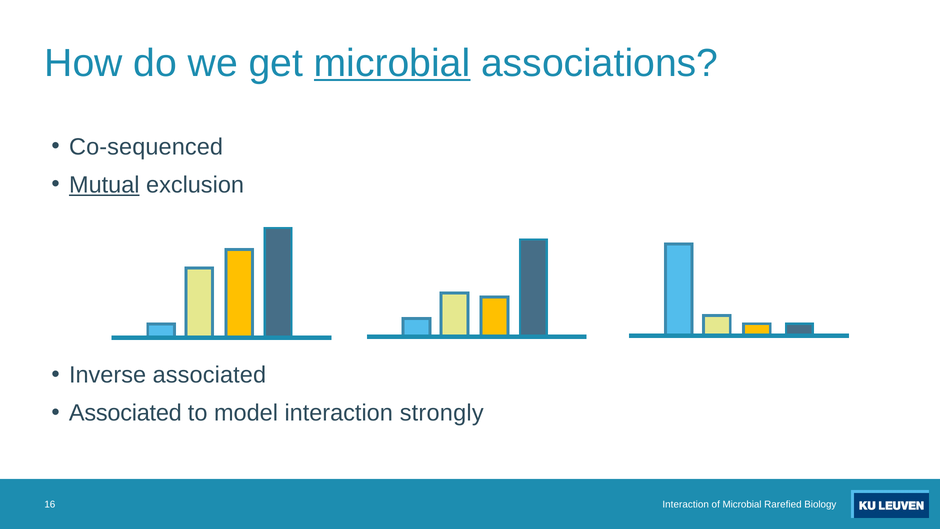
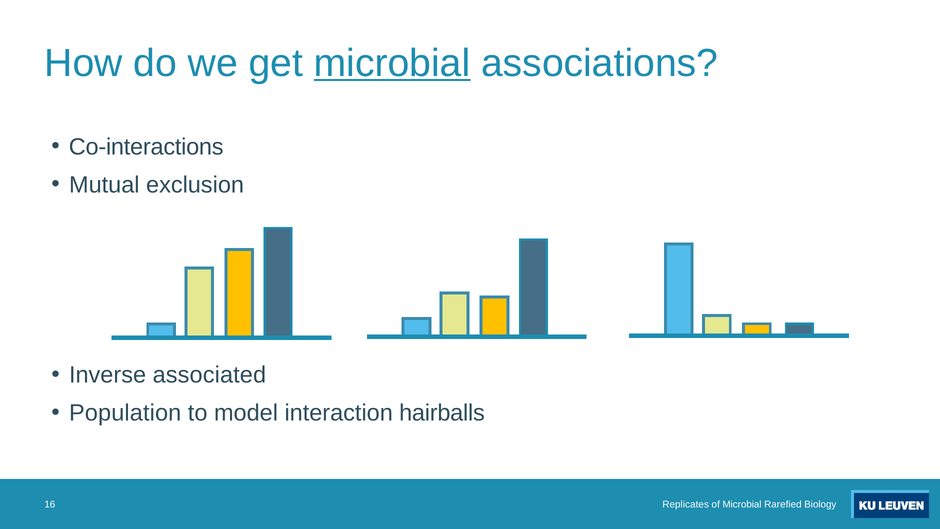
Co-sequenced: Co-sequenced -> Co-interactions (146, 147)
Mutual underline: present -> none (104, 185)
Associated: Associated -> Population (125, 413)
strongly: strongly -> hairballs (442, 413)
Interaction: Interaction -> Replicates (686, 504)
